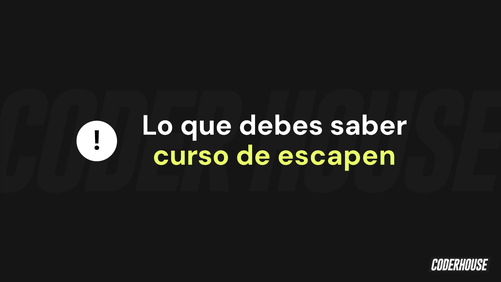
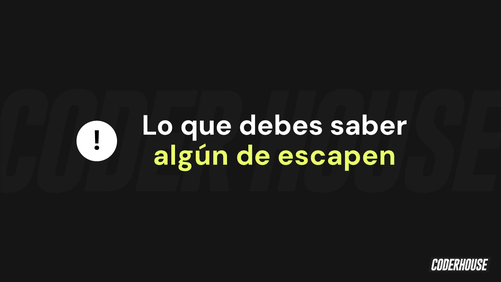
curso: curso -> algún (191, 155)
